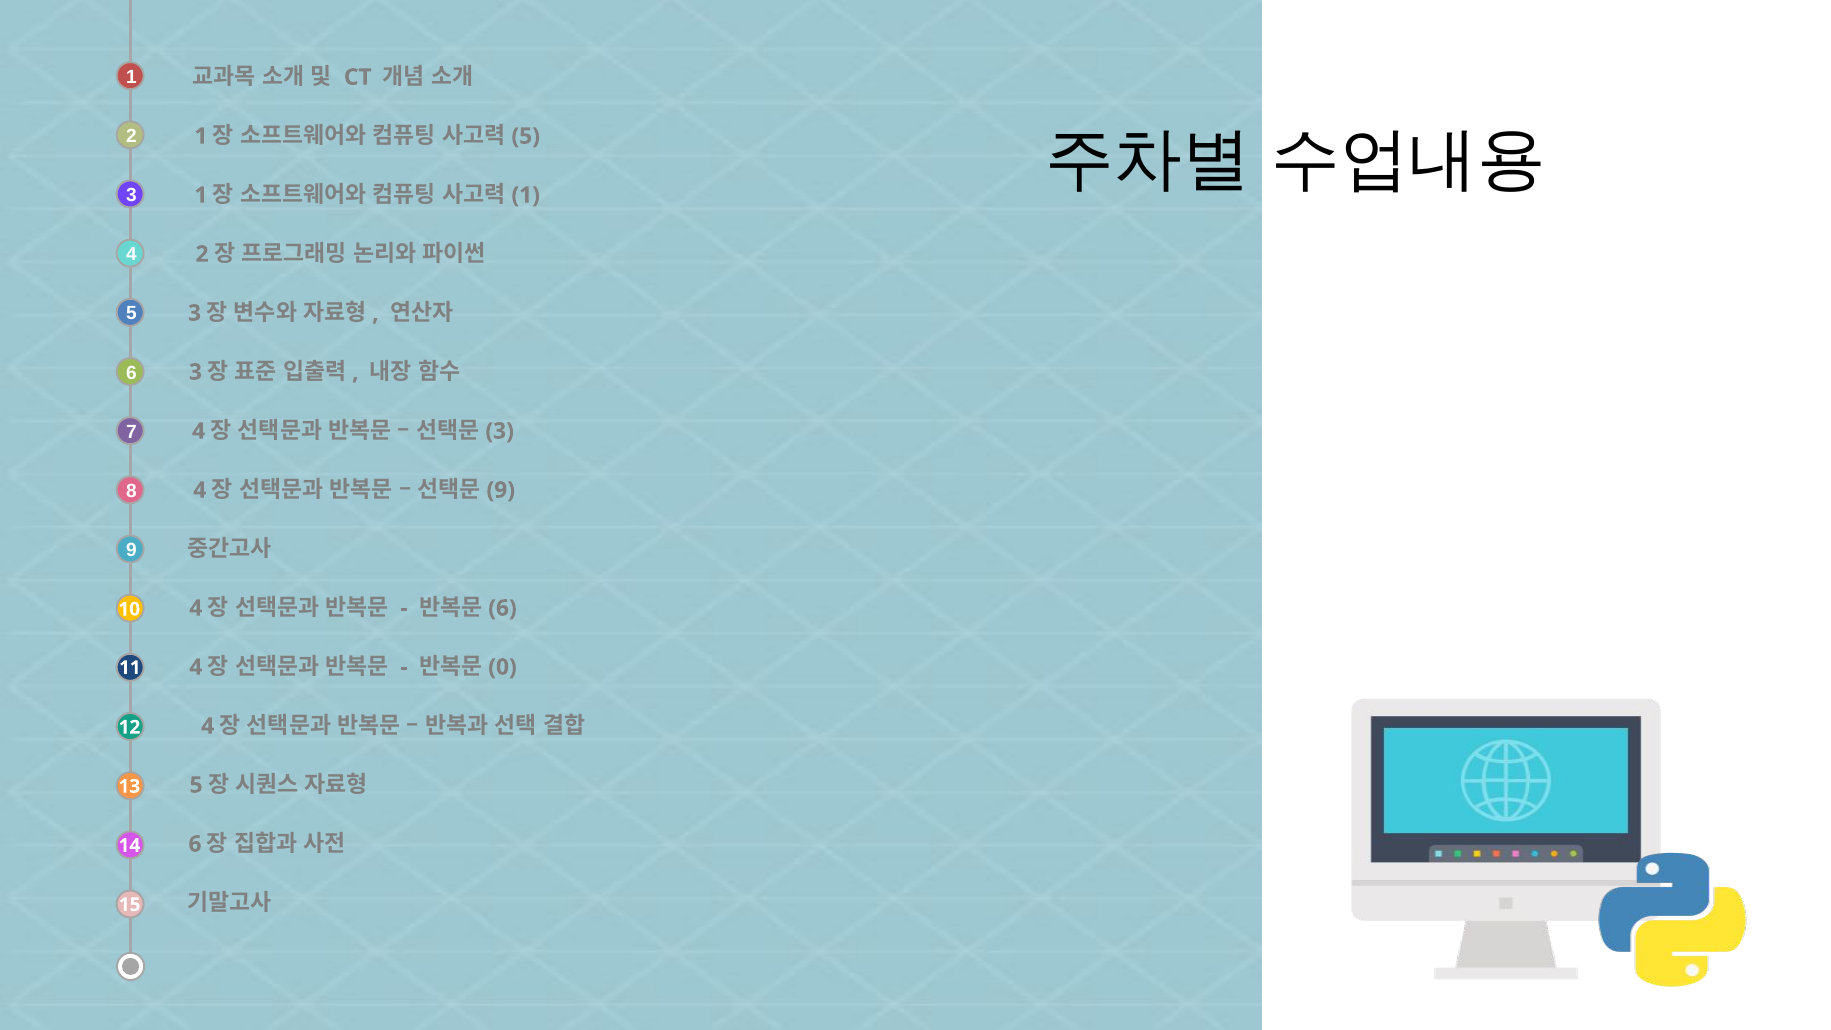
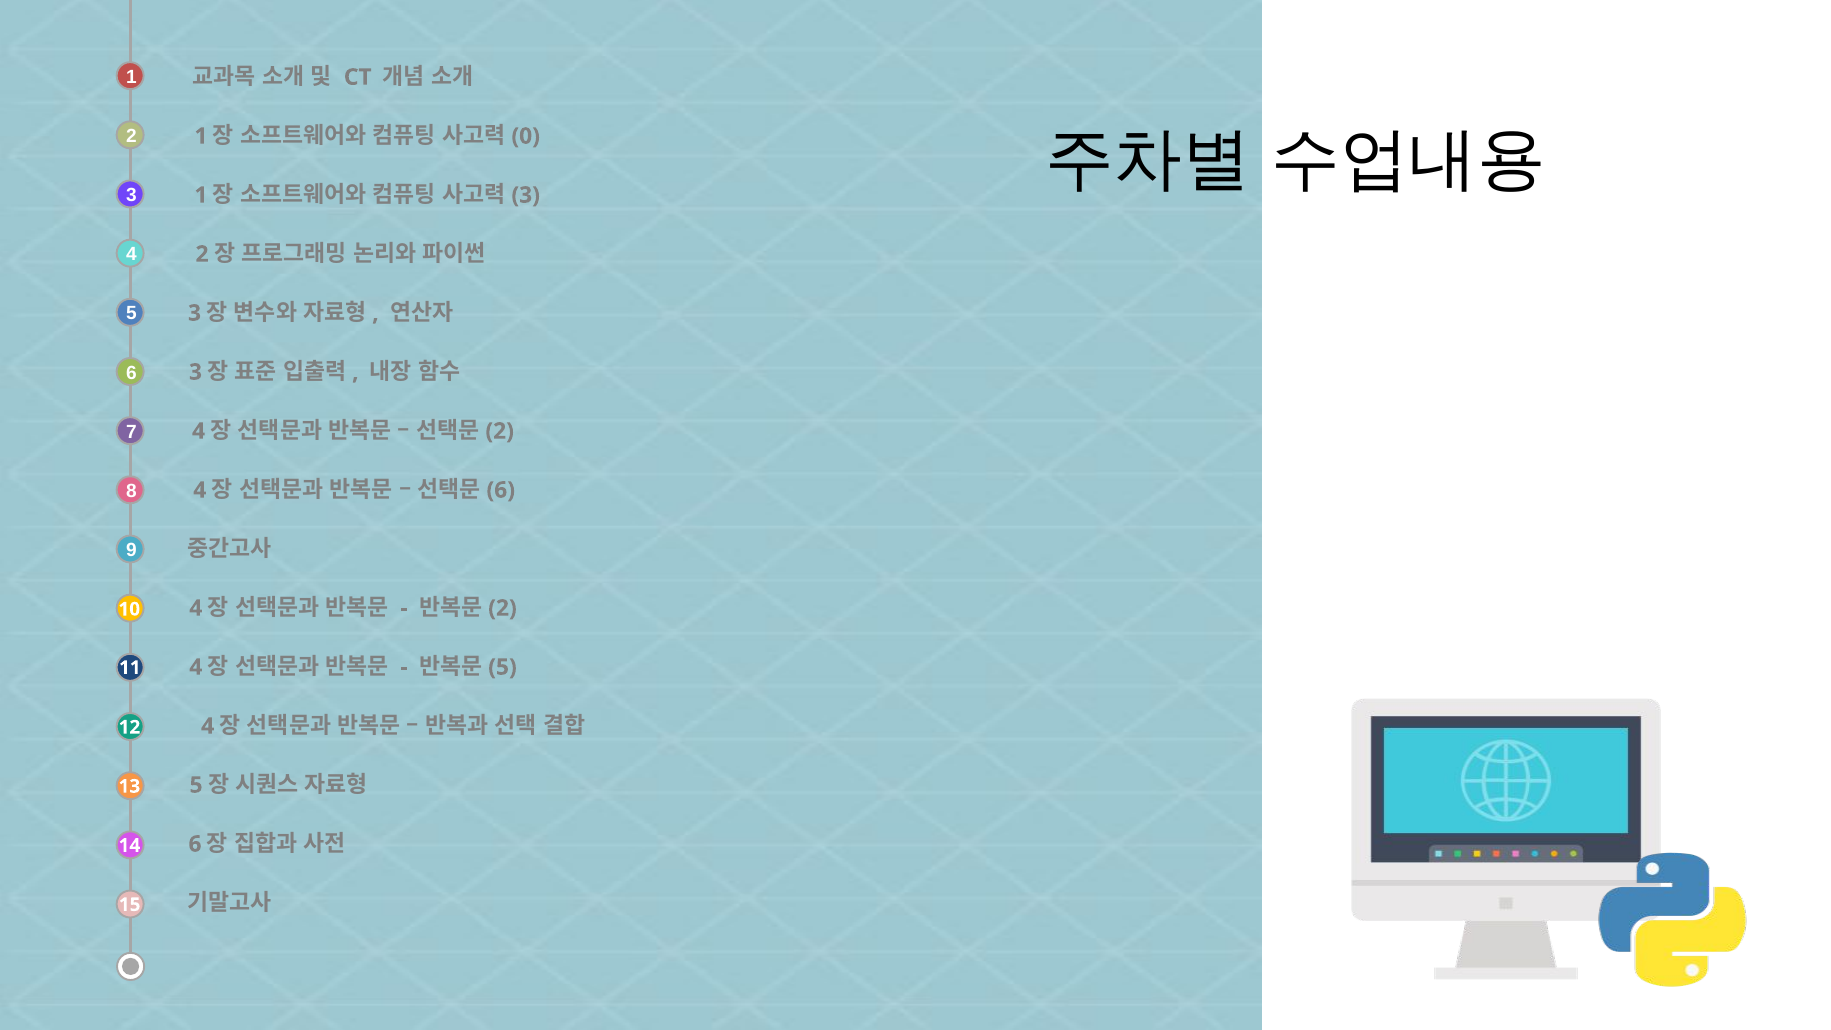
5: 5 -> 0 (526, 136)
1: 1 -> 3 (526, 195)
3: 3 -> 2 (500, 431)
9: 9 -> 6 (501, 490)
6: 6 -> 2 (502, 608)
0: 0 -> 5 (502, 667)
